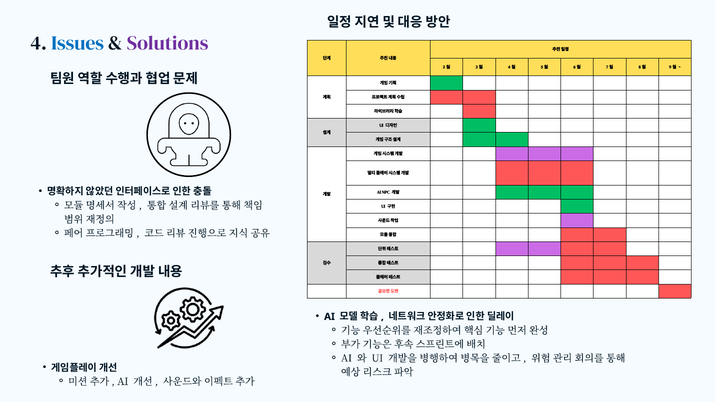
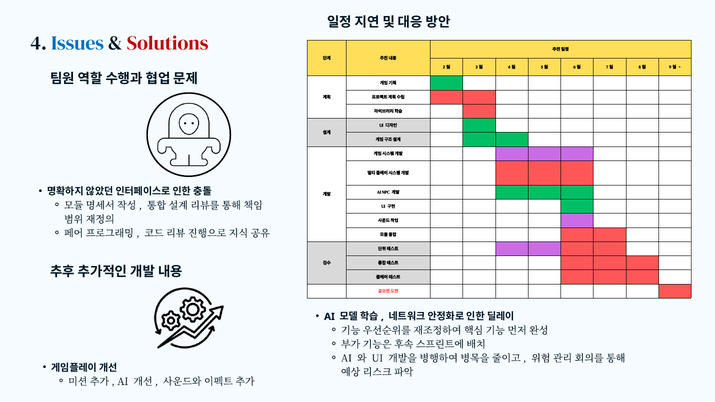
Solutions colour: purple -> red (168, 43)
